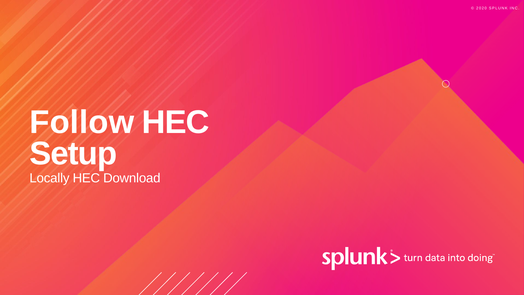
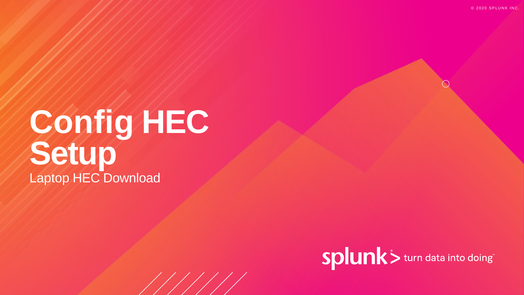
Follow: Follow -> Config (82, 122)
Locally: Locally -> Laptop (49, 178)
